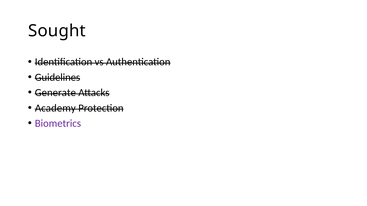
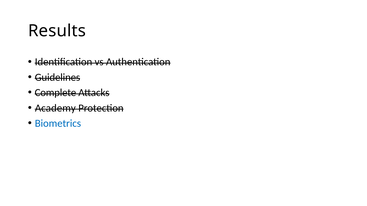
Sought: Sought -> Results (57, 31)
Generate: Generate -> Complete (55, 93)
Biometrics colour: purple -> blue (58, 124)
